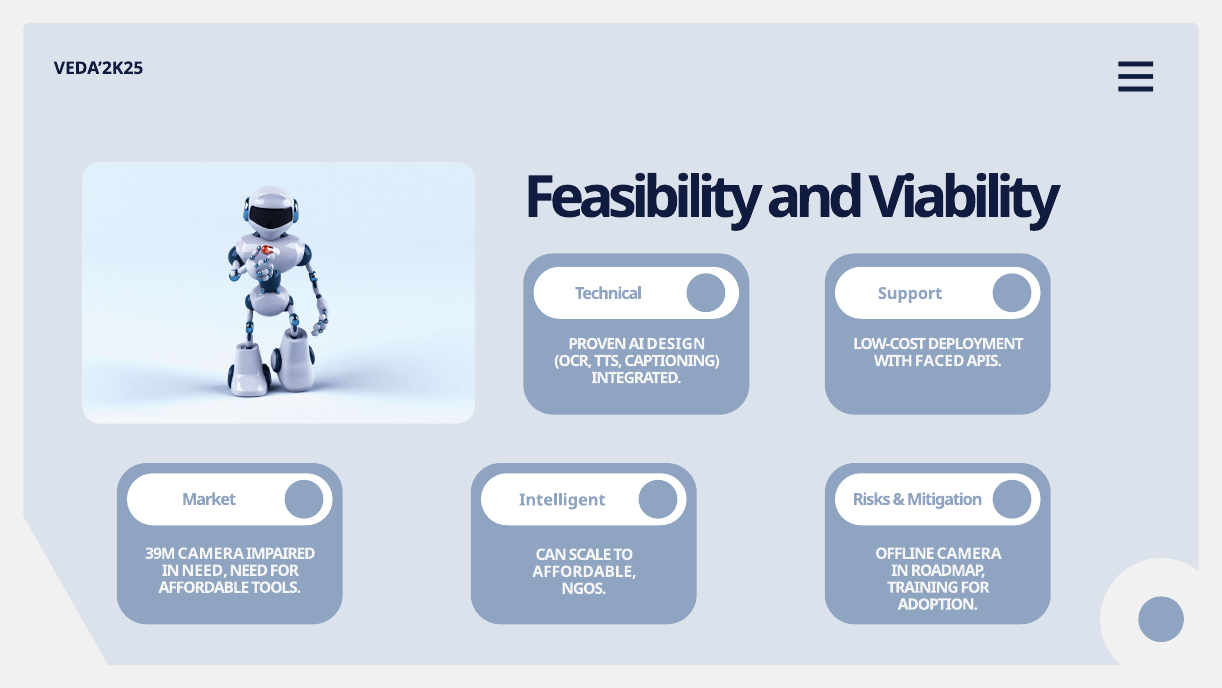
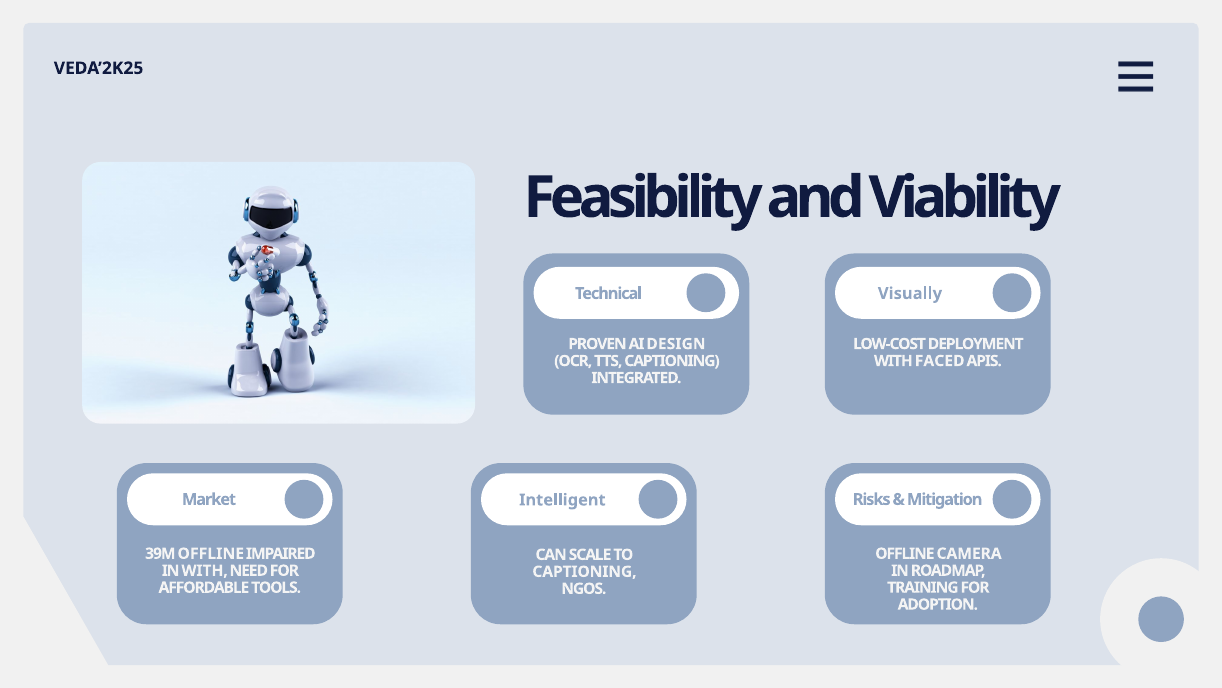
Support: Support -> Visually (910, 293)
39M CAMERA: CAMERA -> OFFLINE (211, 553)
IN NEED: NEED -> WITH (205, 570)
AFFORDABLE: AFFORDABLE -> CAPTIONING (584, 571)
